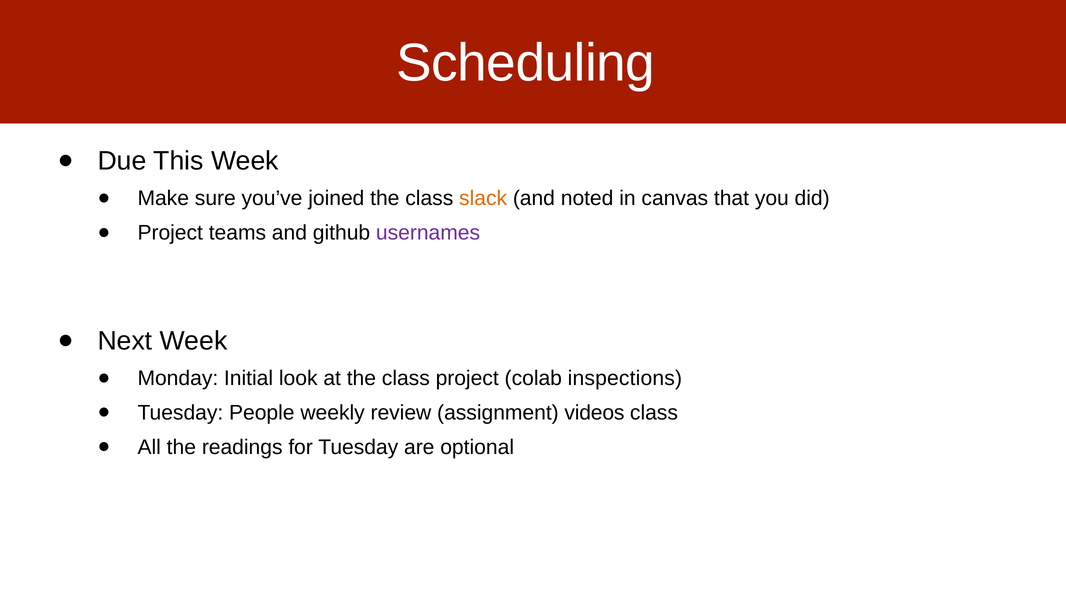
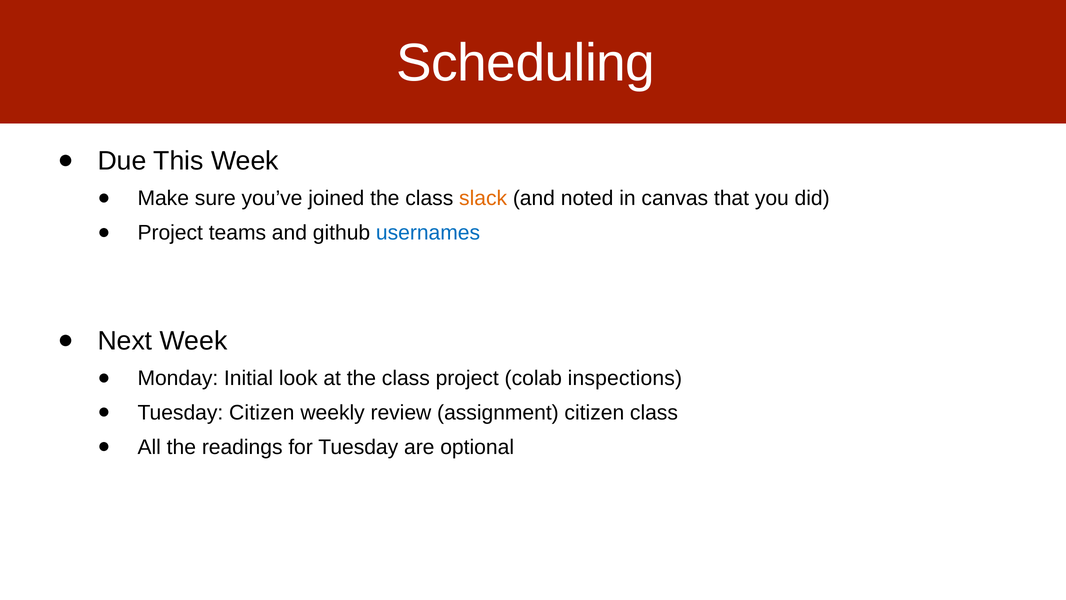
usernames colour: purple -> blue (428, 233)
Tuesday People: People -> Citizen (262, 412)
assignment videos: videos -> citizen (594, 412)
